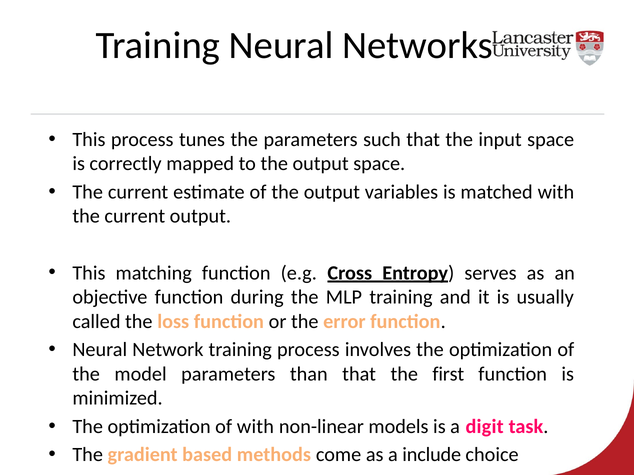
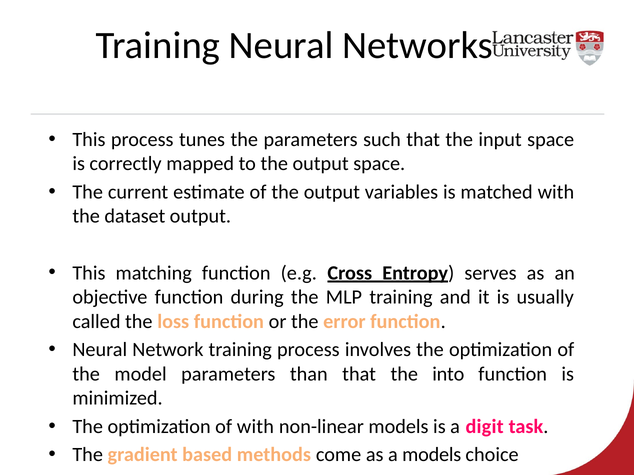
current: current -> dataset (135, 216)
first: first -> into (448, 374)
a include: include -> models (432, 455)
